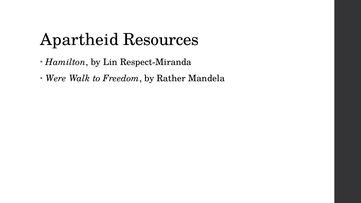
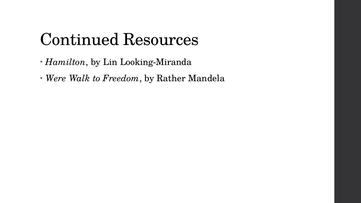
Apartheid: Apartheid -> Continued (80, 40)
Respect-Miranda: Respect-Miranda -> Looking-Miranda (156, 62)
